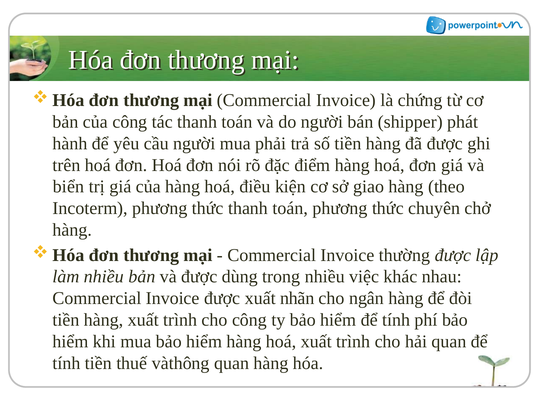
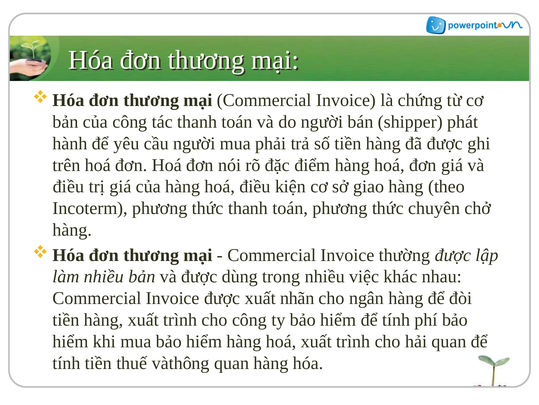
biển: biển -> điều (68, 186)
